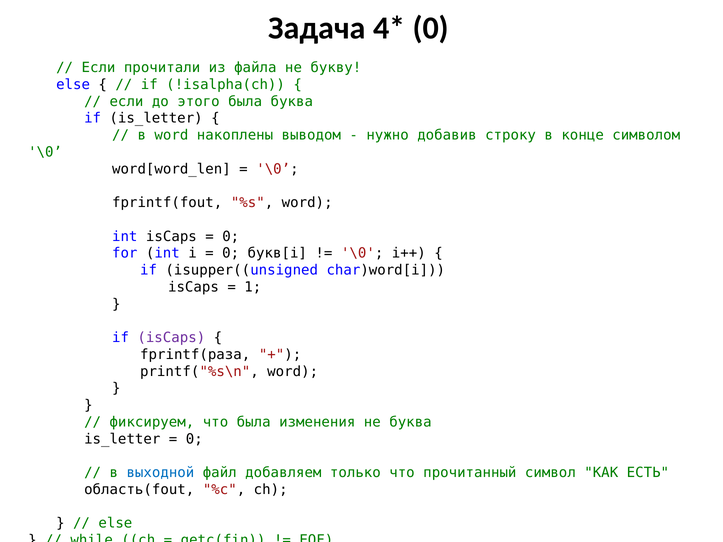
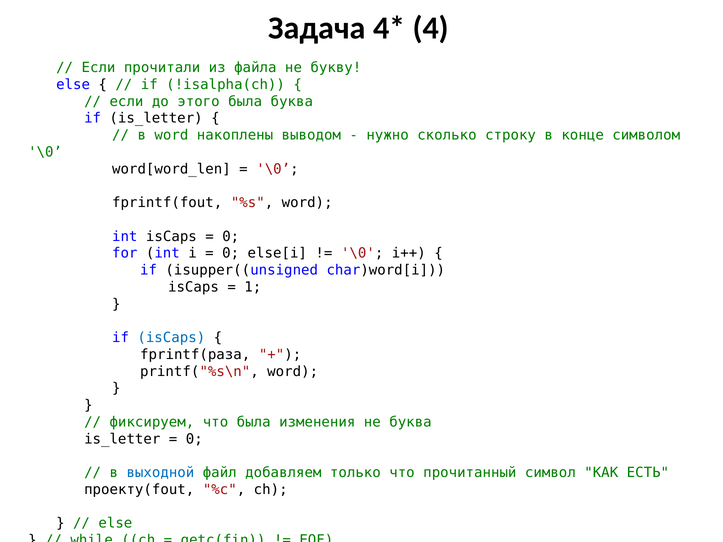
0: 0 -> 4 (431, 28)
добавив: добавив -> сколько (447, 135)
букв[i: букв[i -> else[i (277, 253)
isCaps colour: purple -> blue (171, 338)
область(fout: область(fout -> проекту(fout (139, 490)
